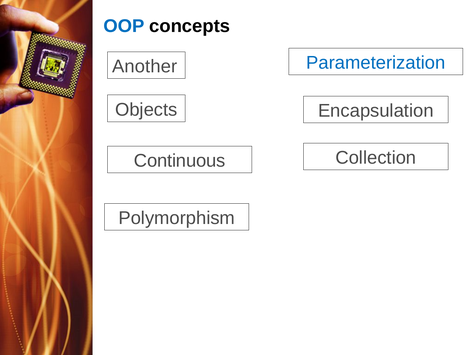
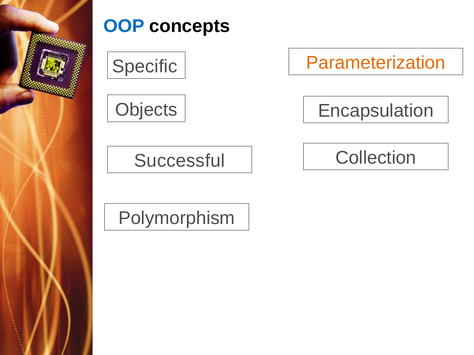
Parameterization colour: blue -> orange (376, 63)
Another: Another -> Specific (145, 67)
Continuous: Continuous -> Successful (180, 161)
